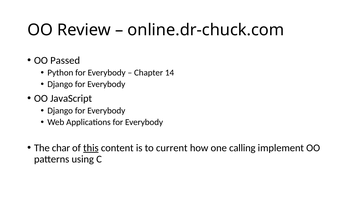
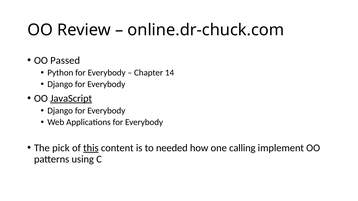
JavaScript underline: none -> present (71, 99)
char: char -> pick (61, 148)
current: current -> needed (172, 148)
